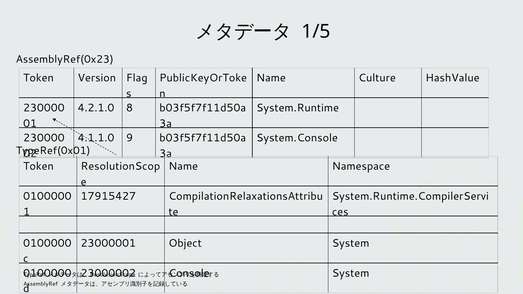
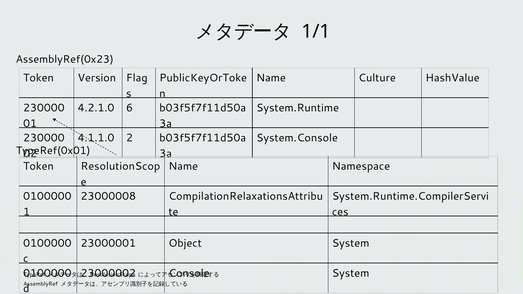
1/5: 1/5 -> 1/1 (316, 32)
8: 8 -> 6 (129, 108)
9: 9 -> 2 (129, 138)
17915427: 17915427 -> 23000008 (108, 196)
